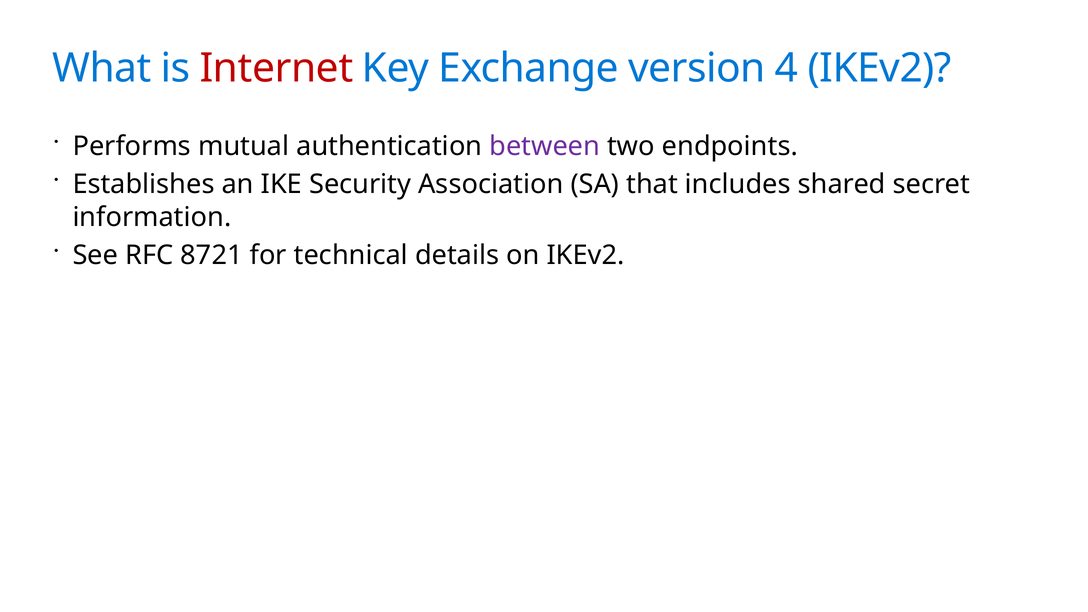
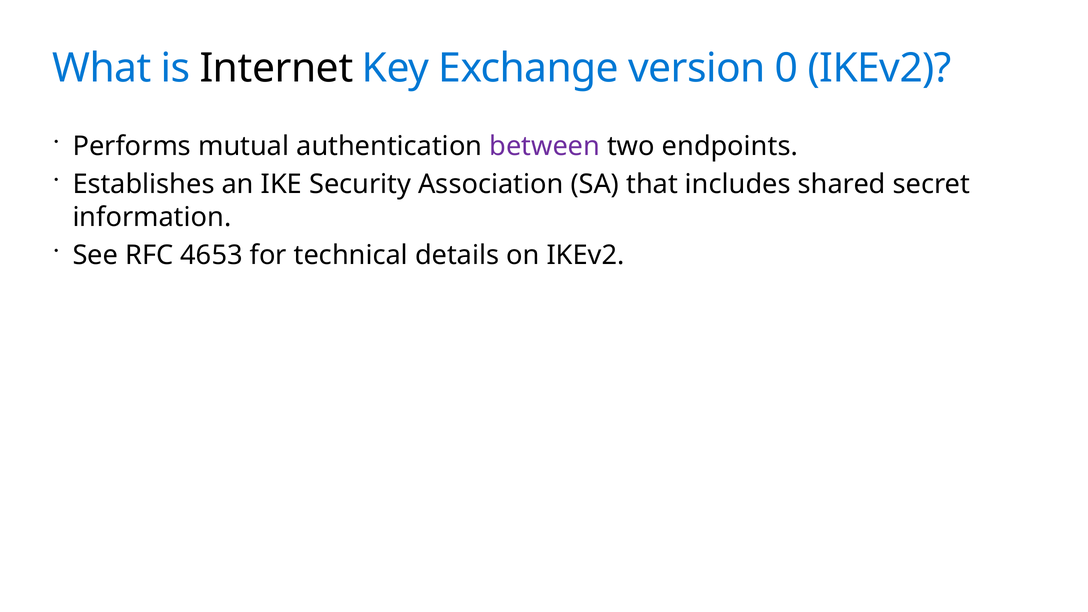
Internet colour: red -> black (276, 68)
4: 4 -> 0 (787, 68)
8721: 8721 -> 4653 (212, 255)
